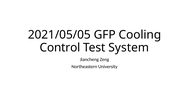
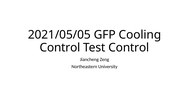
Test System: System -> Control (129, 47)
